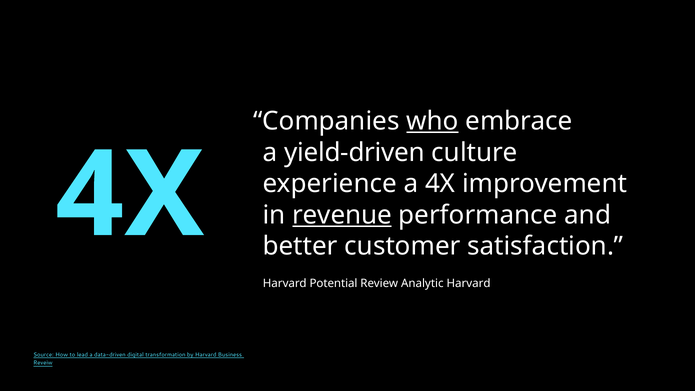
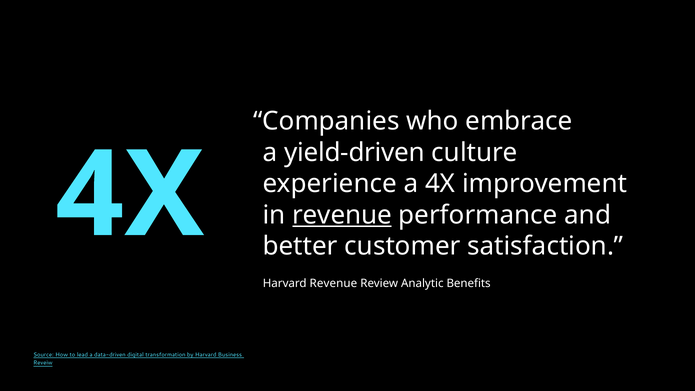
who underline: present -> none (432, 121)
Harvard Potential: Potential -> Revenue (333, 283)
Analytic Harvard: Harvard -> Benefits (469, 283)
